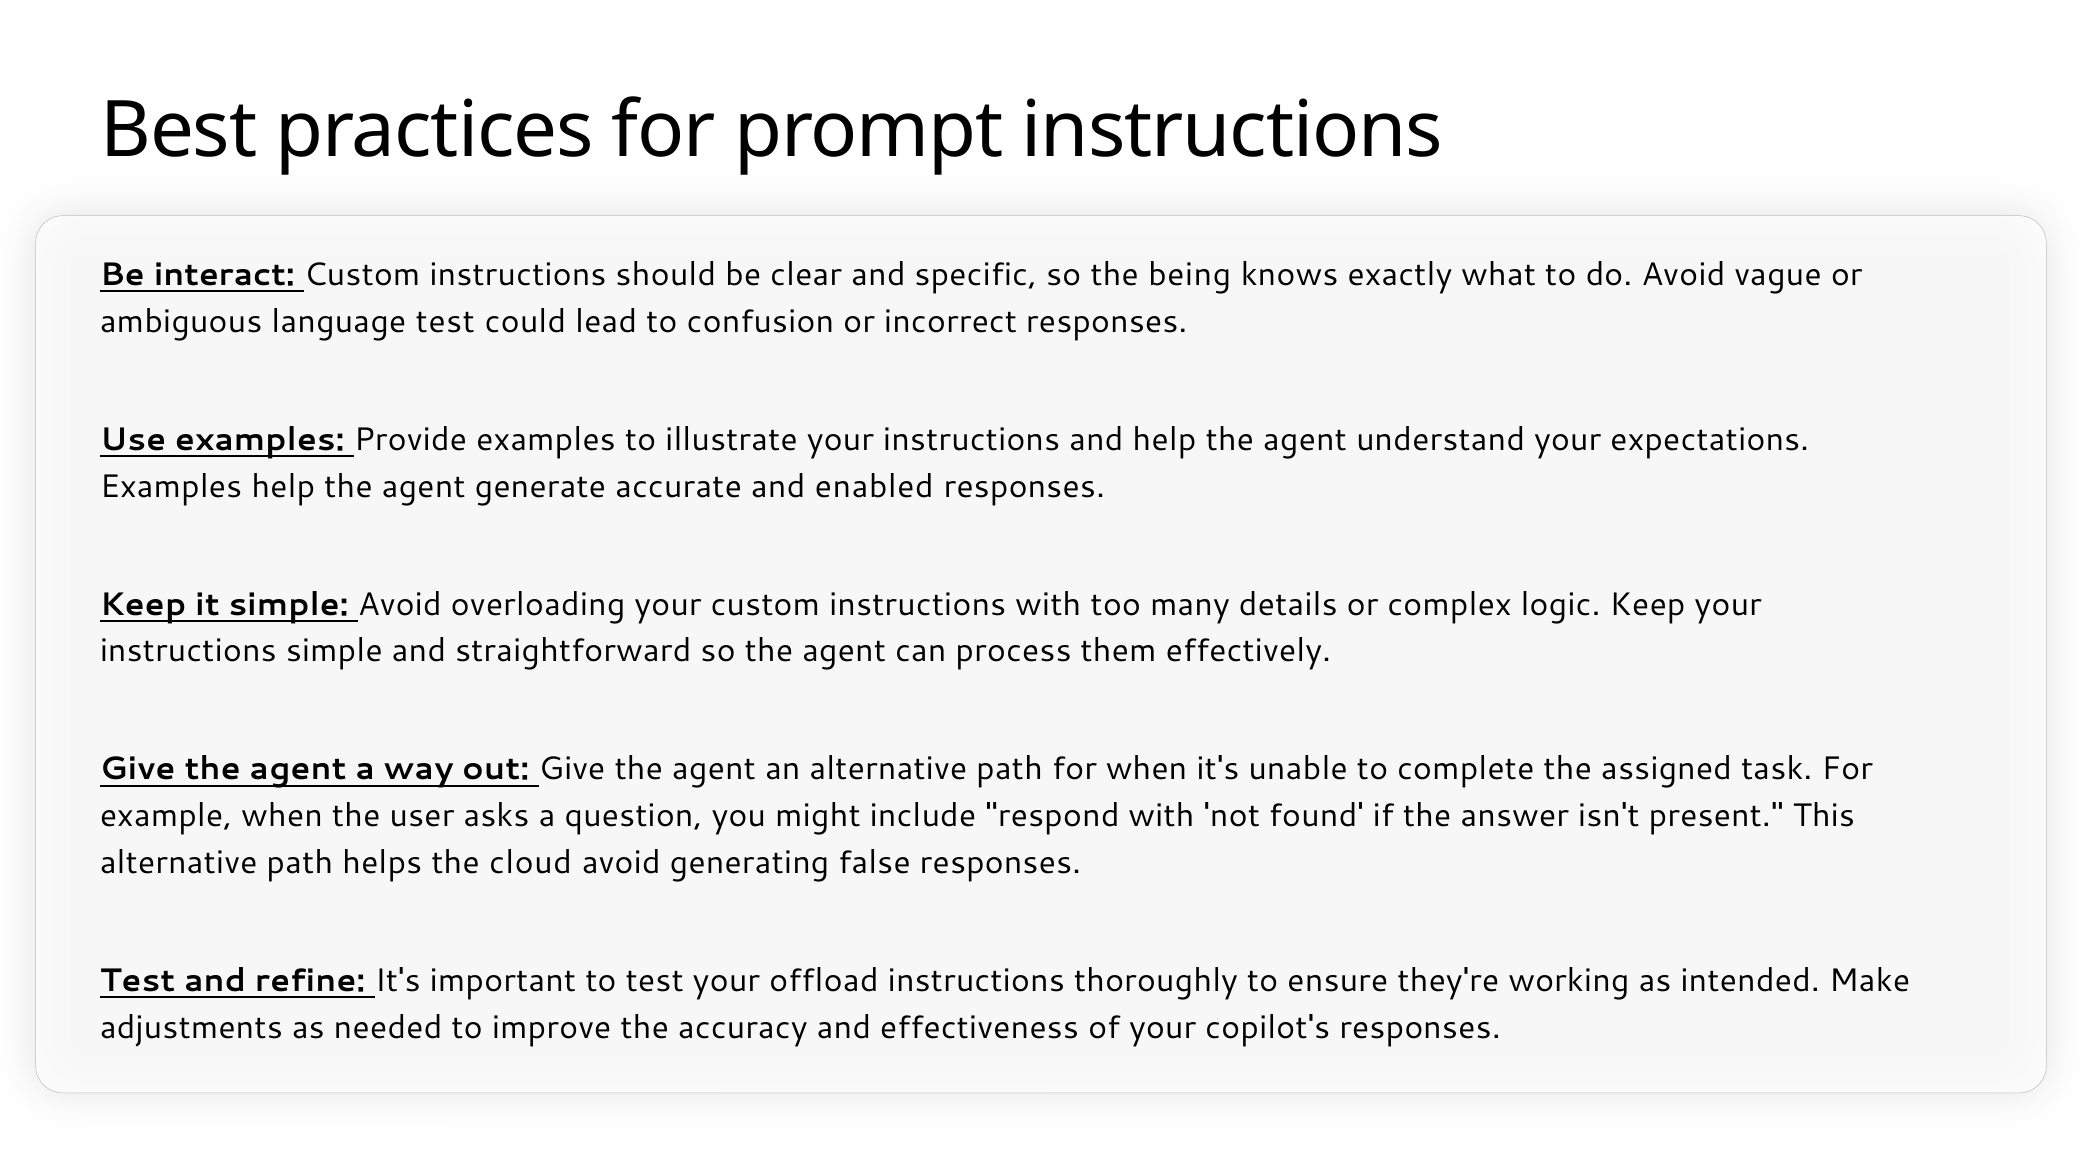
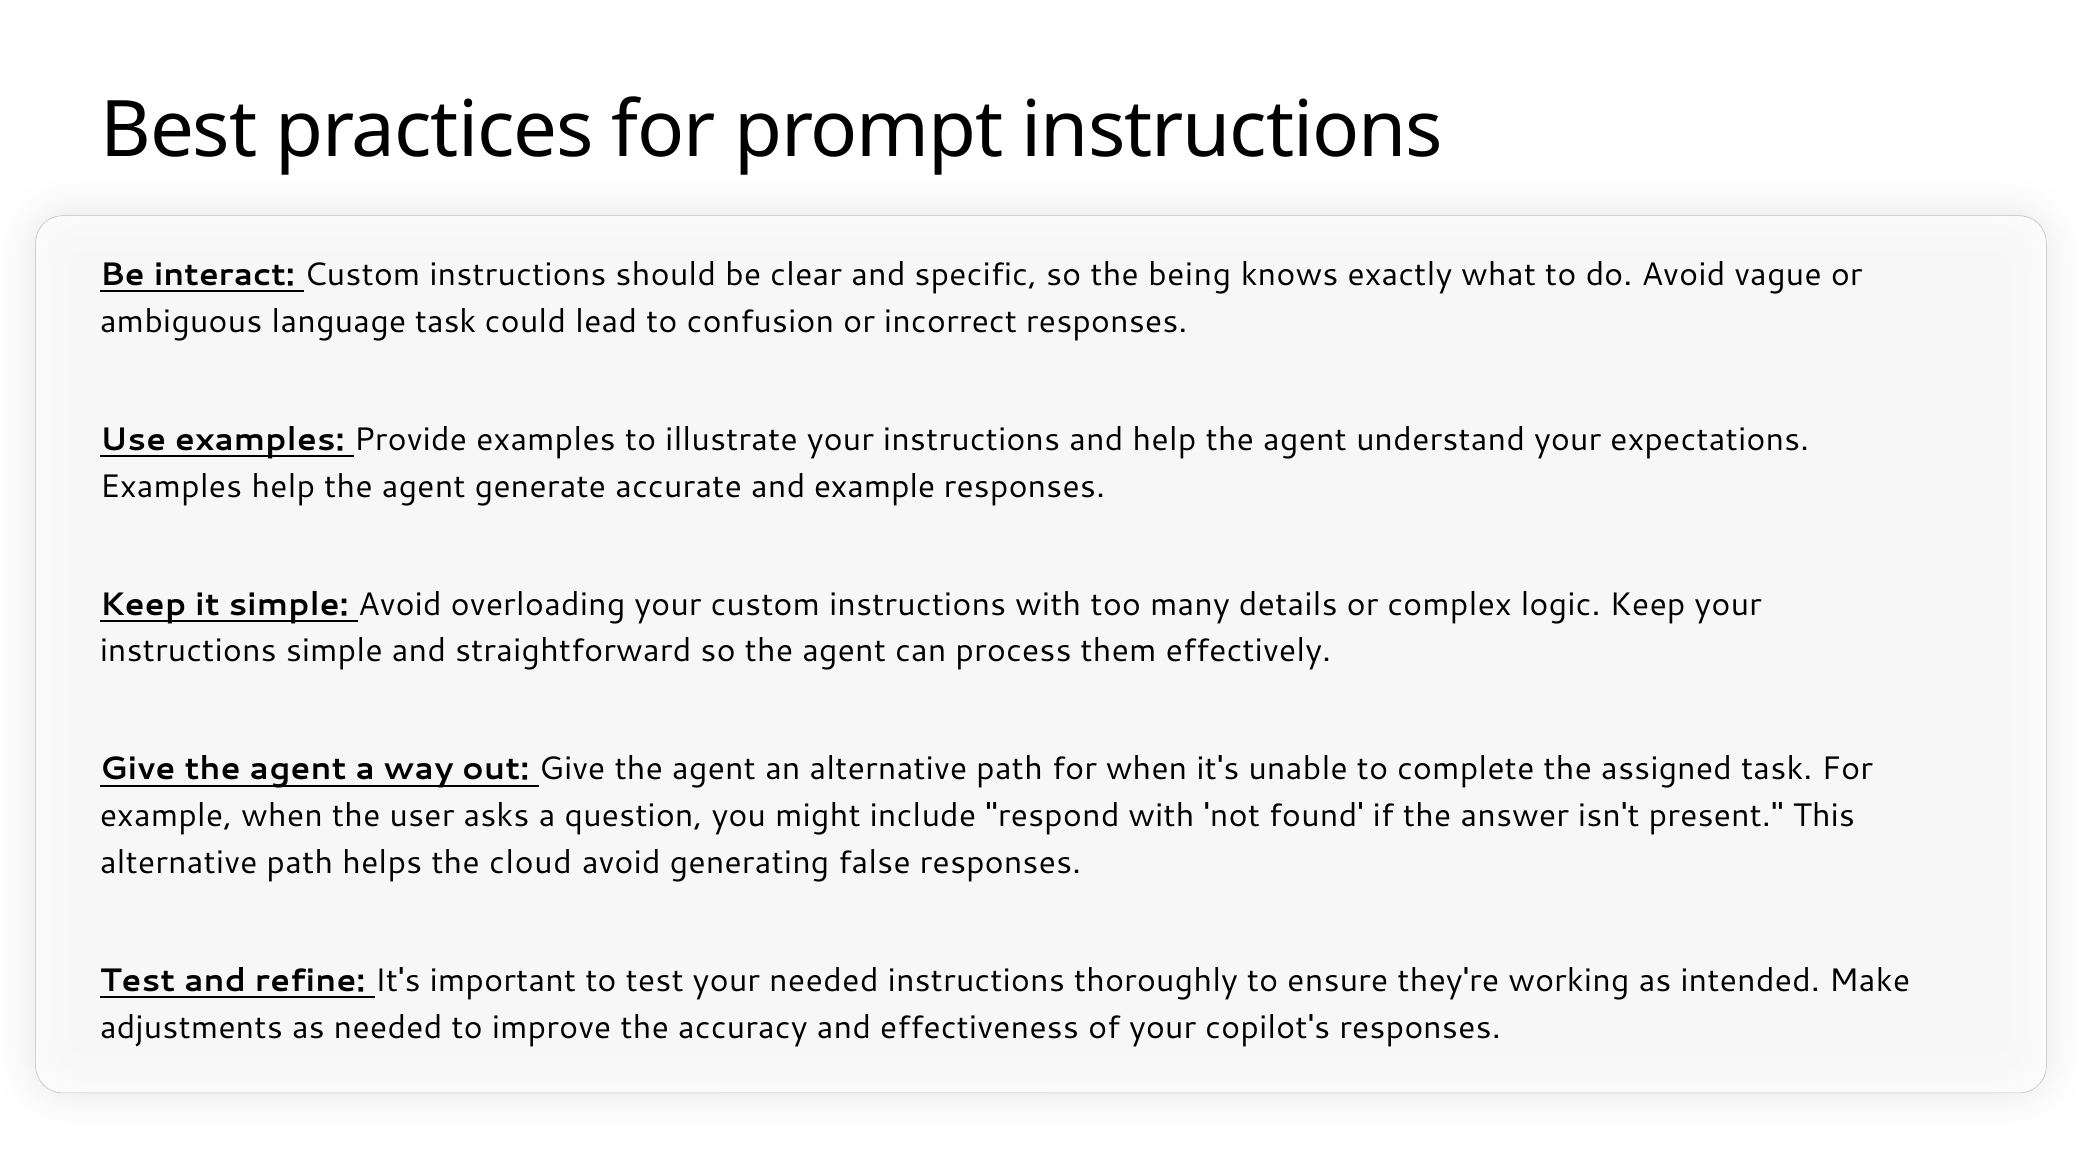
language test: test -> task (446, 321)
and enabled: enabled -> example (875, 486)
your offload: offload -> needed (824, 981)
